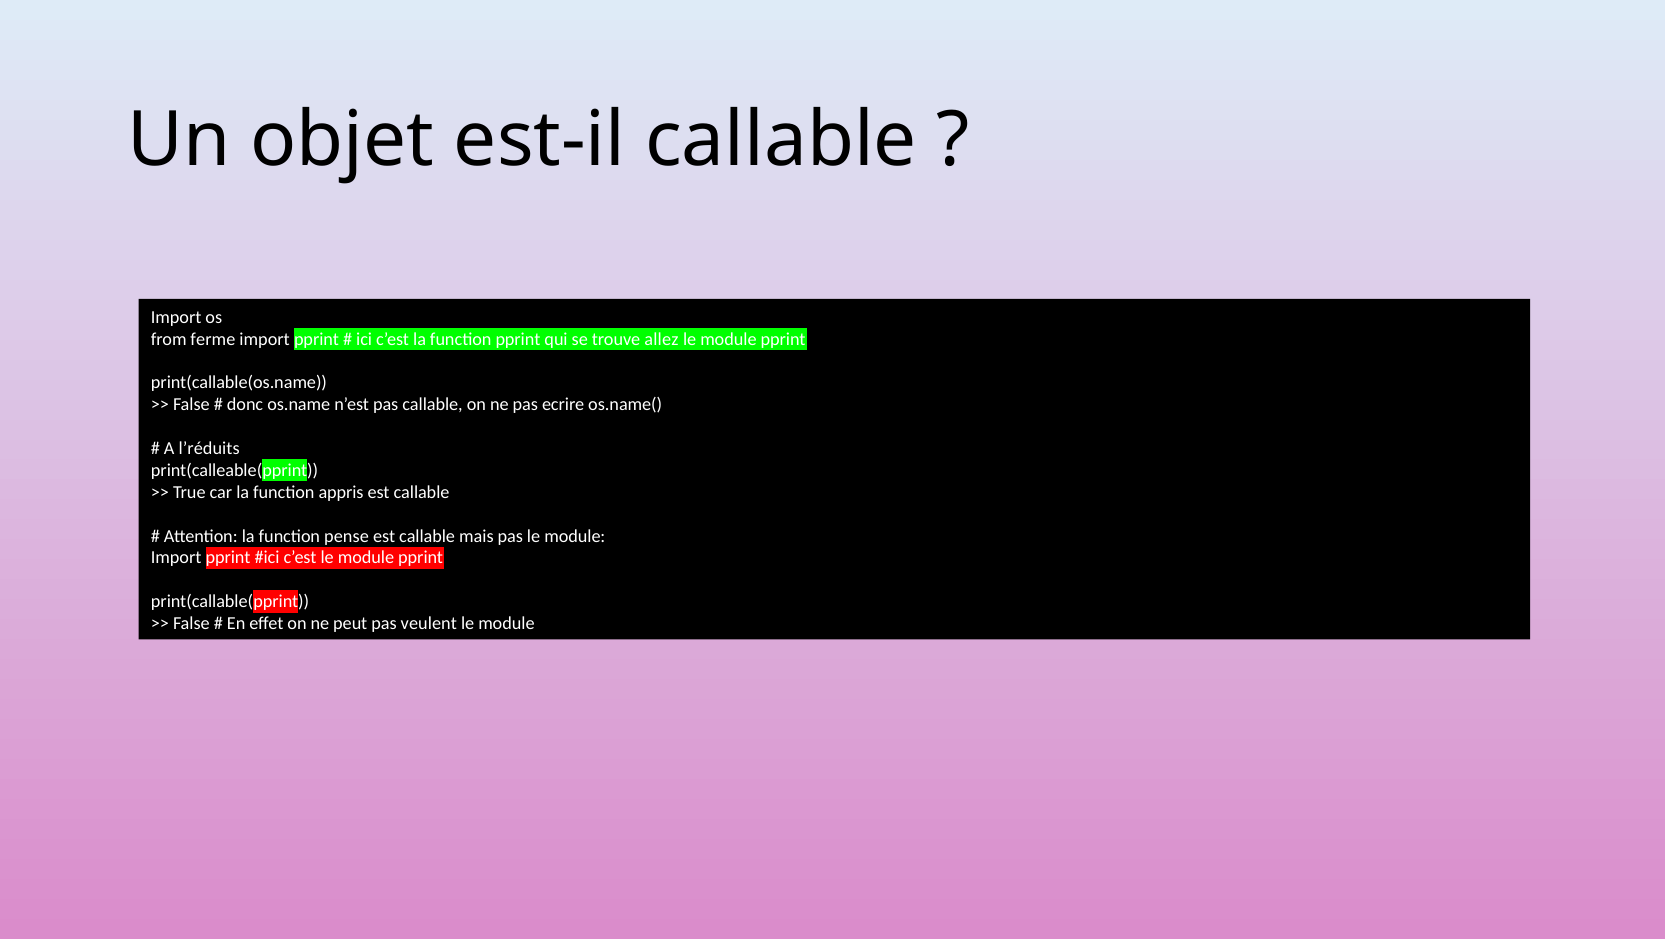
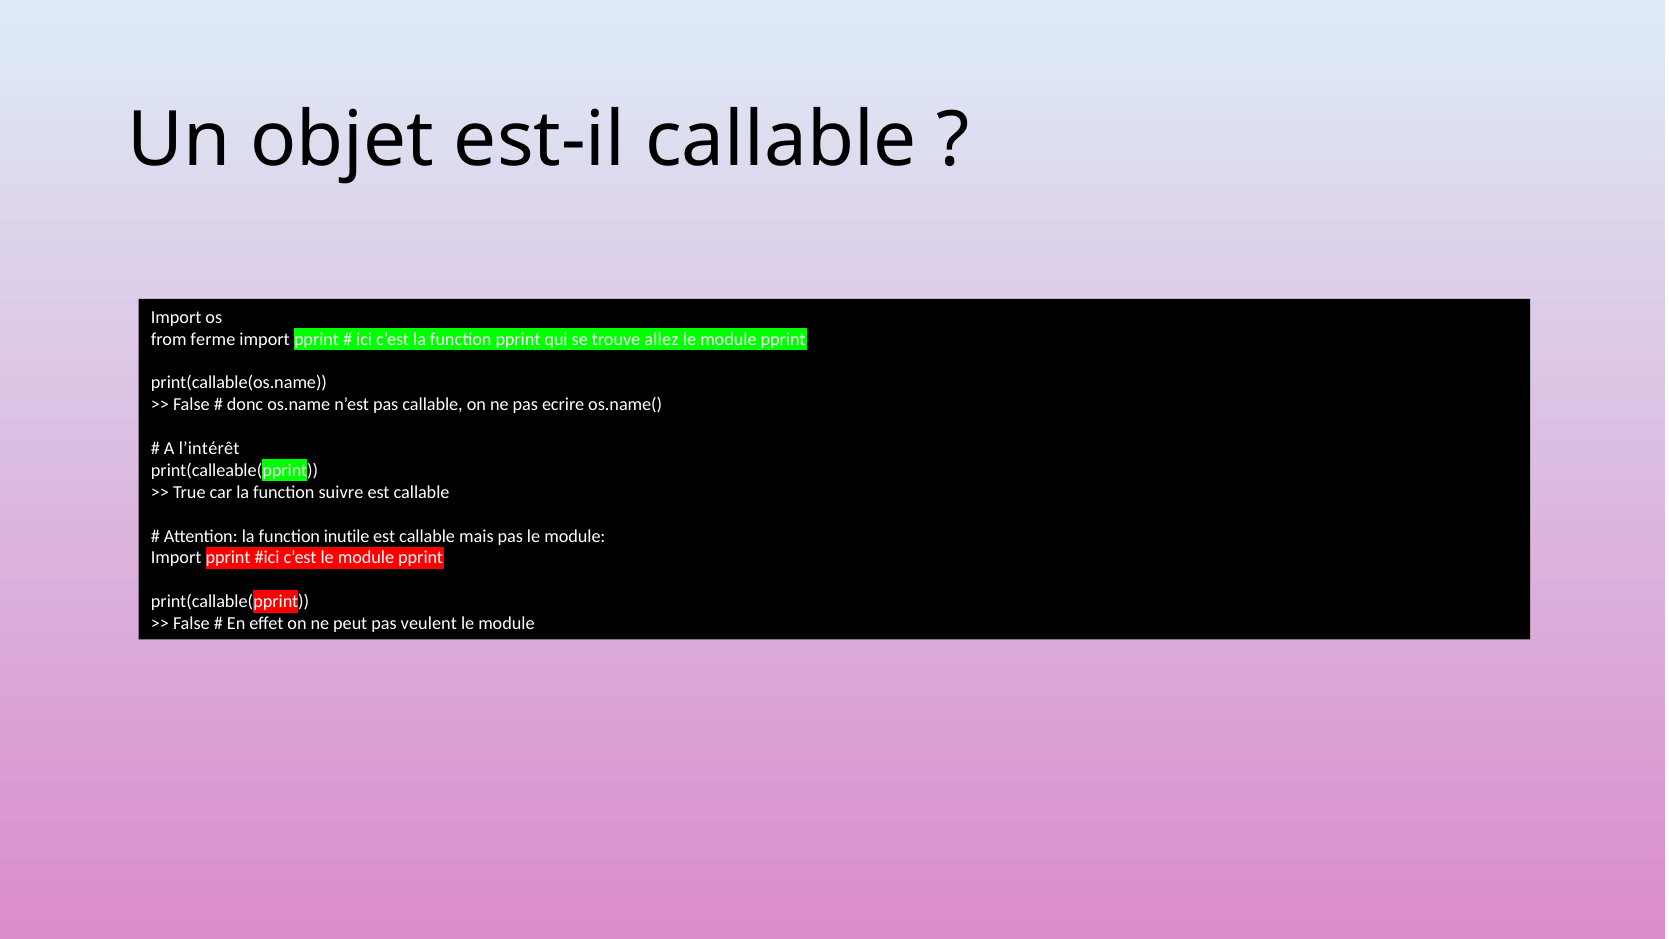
l’réduits: l’réduits -> l’intérêt (209, 448)
appris: appris -> suivre (341, 492)
pense: pense -> inutile (347, 536)
